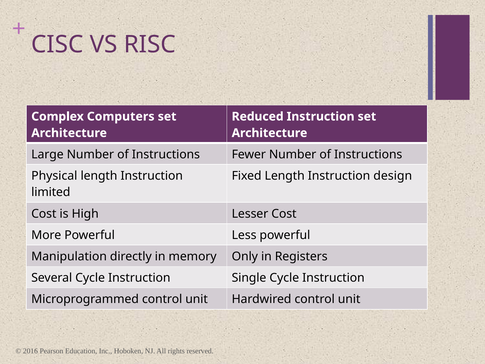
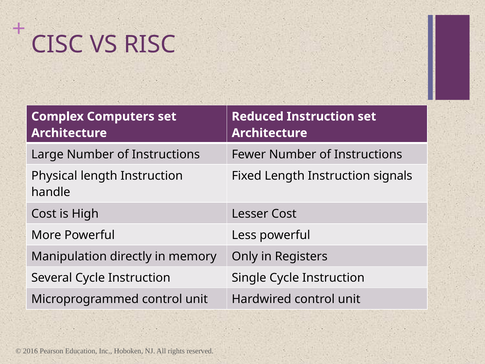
design: design -> signals (393, 176)
limited: limited -> handle (51, 192)
